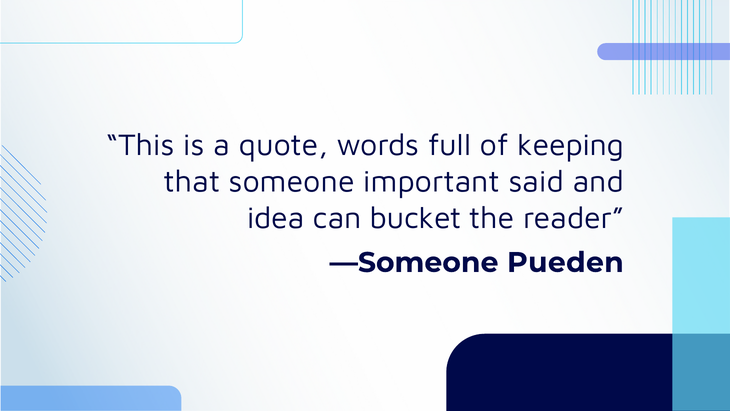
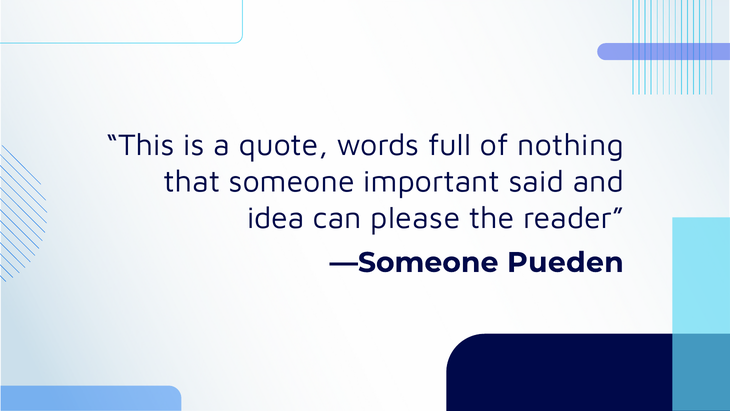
keeping: keeping -> nothing (571, 145)
bucket: bucket -> please (415, 218)
